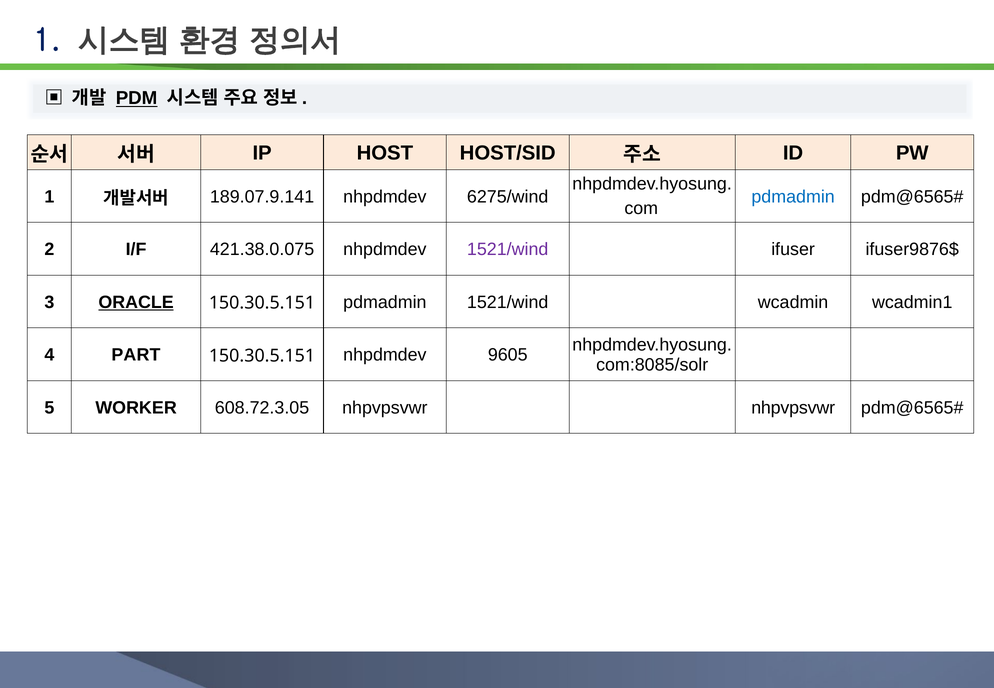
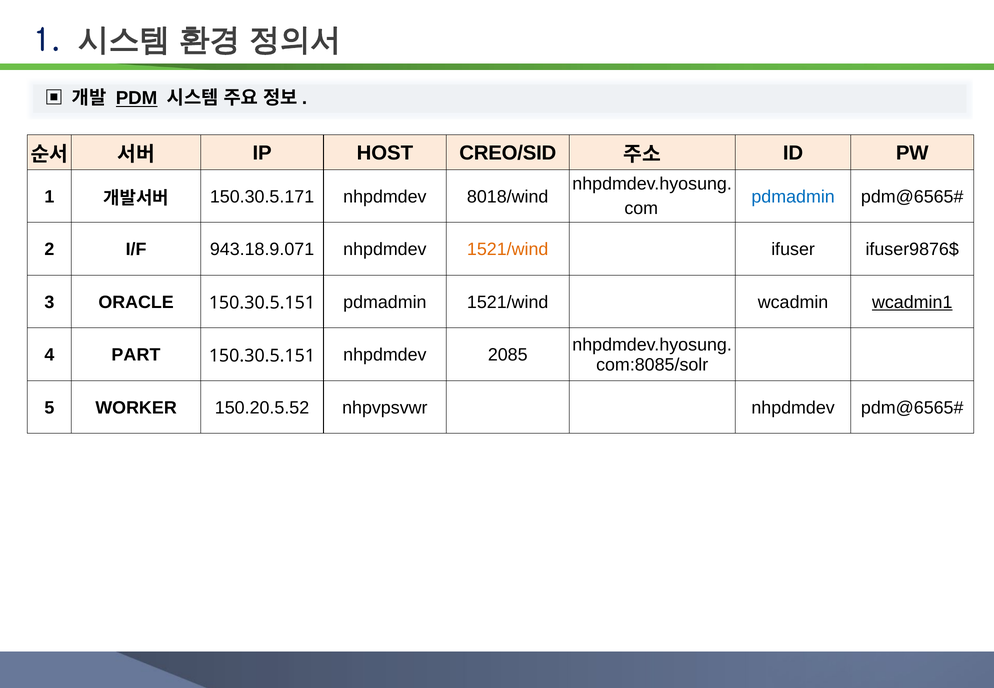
HOST/SID: HOST/SID -> CREO/SID (508, 153)
189.07.9.141: 189.07.9.141 -> 150.30.5.171 (262, 197)
6275/wind: 6275/wind -> 8018/wind (508, 197)
421.38.0.075: 421.38.0.075 -> 943.18.9.071 (262, 250)
1521/wind colour: purple -> orange (508, 250)
ORACLE underline: present -> none (136, 302)
wcadmin1 underline: none -> present (912, 302)
9605: 9605 -> 2085 (508, 355)
608.72.3.05: 608.72.3.05 -> 150.20.5.52 (262, 408)
nhpvpsvwr nhpvpsvwr: nhpvpsvwr -> nhpdmdev (793, 408)
